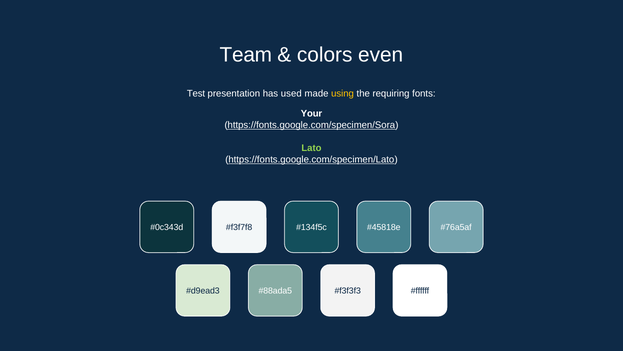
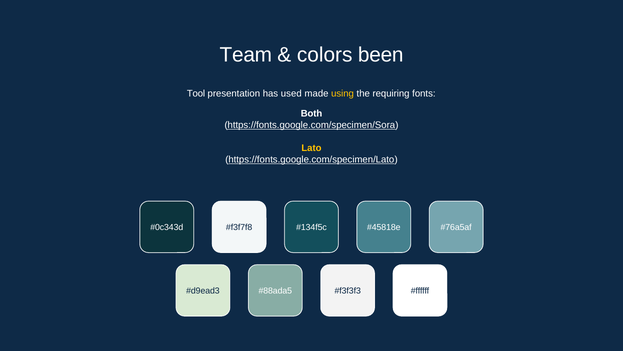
even: even -> been (381, 55)
Test: Test -> Tool (196, 94)
Your: Your -> Both (312, 114)
Lato colour: light green -> yellow (311, 148)
